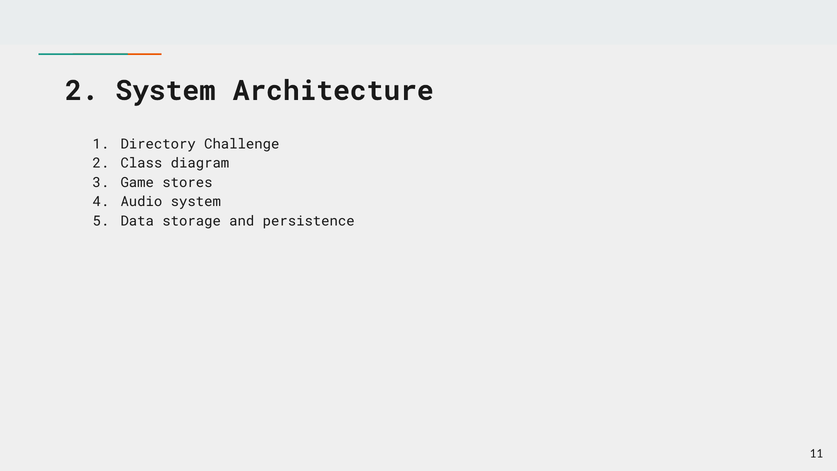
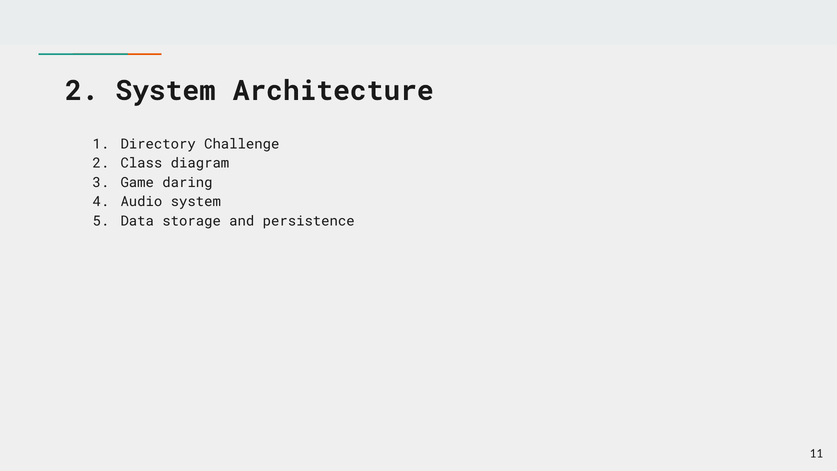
stores: stores -> daring (187, 182)
